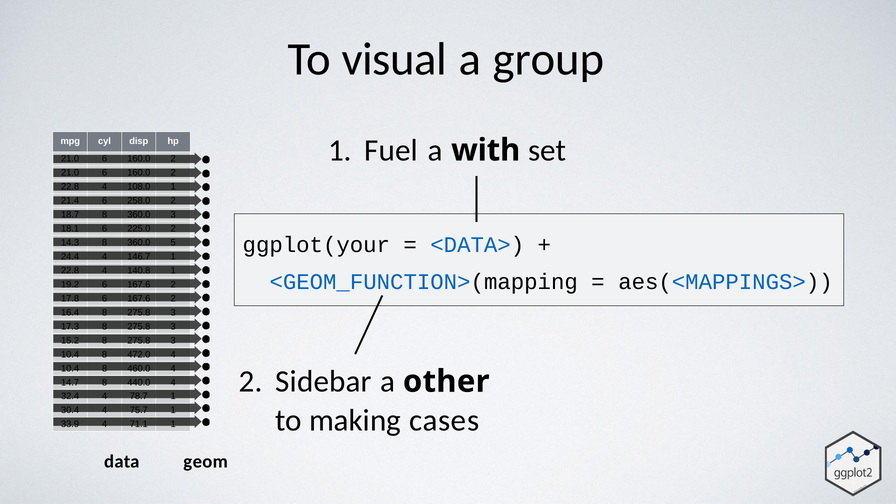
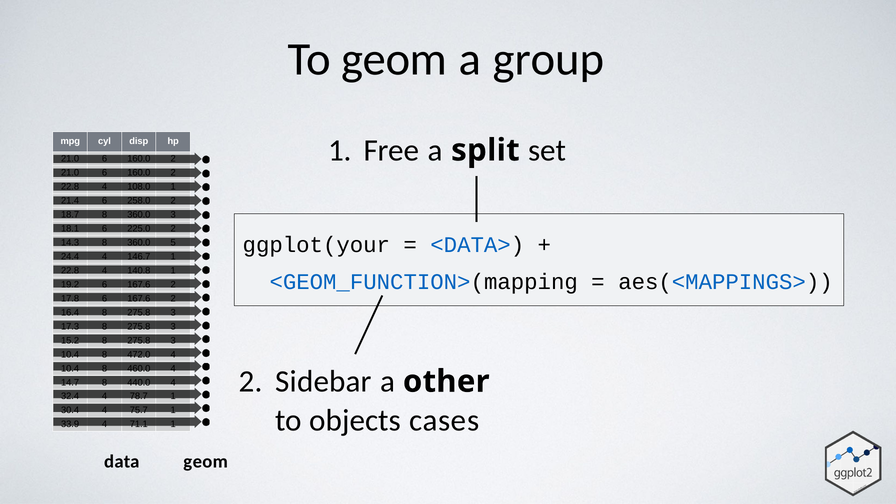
To visual: visual -> geom (394, 59)
Fuel: Fuel -> Free (391, 150)
with: with -> split (485, 150)
making: making -> objects (355, 421)
